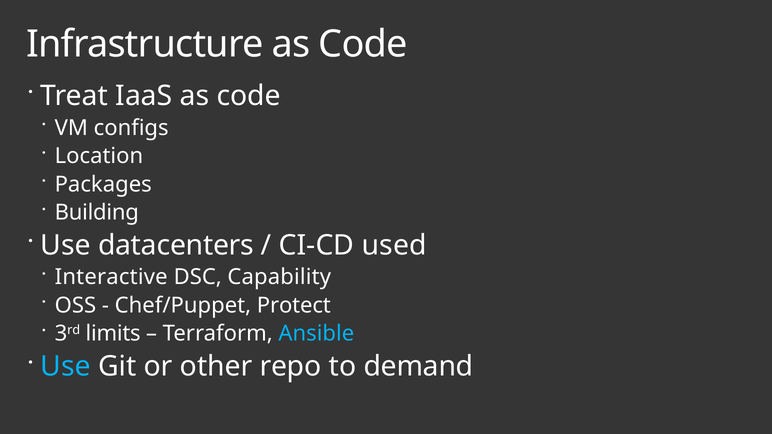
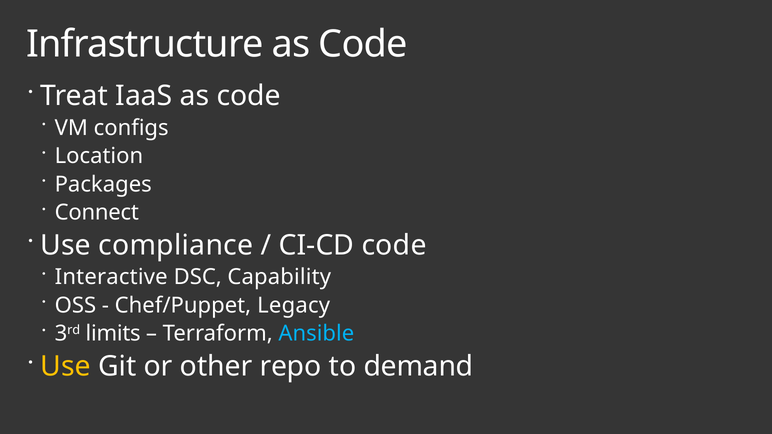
Building: Building -> Connect (97, 213)
datacenters: datacenters -> compliance (176, 246)
CI-CD used: used -> code (394, 246)
Protect: Protect -> Legacy (294, 306)
Use colour: light blue -> yellow (66, 367)
